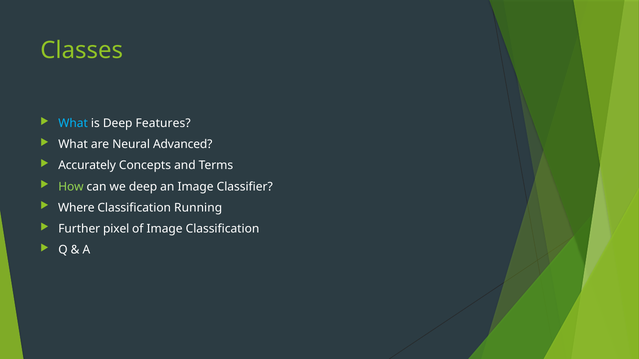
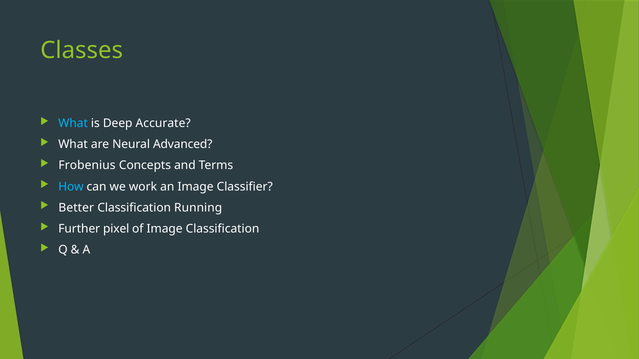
Features: Features -> Accurate (163, 124)
Accurately: Accurately -> Frobenius (87, 166)
How colour: light green -> light blue (71, 187)
we deep: deep -> work (143, 187)
Where: Where -> Better (76, 208)
